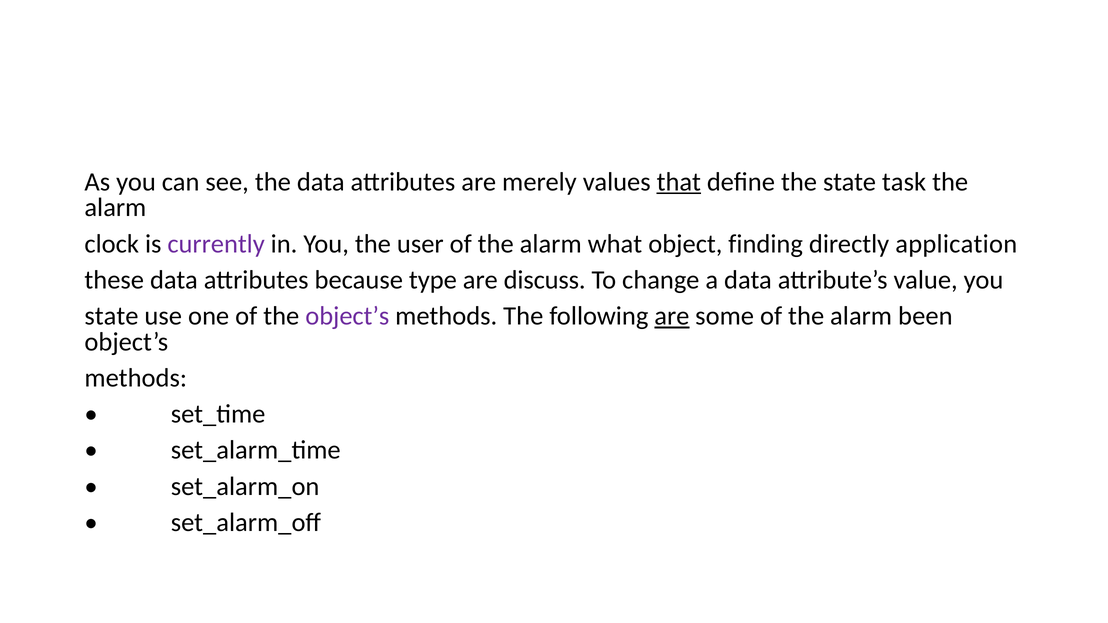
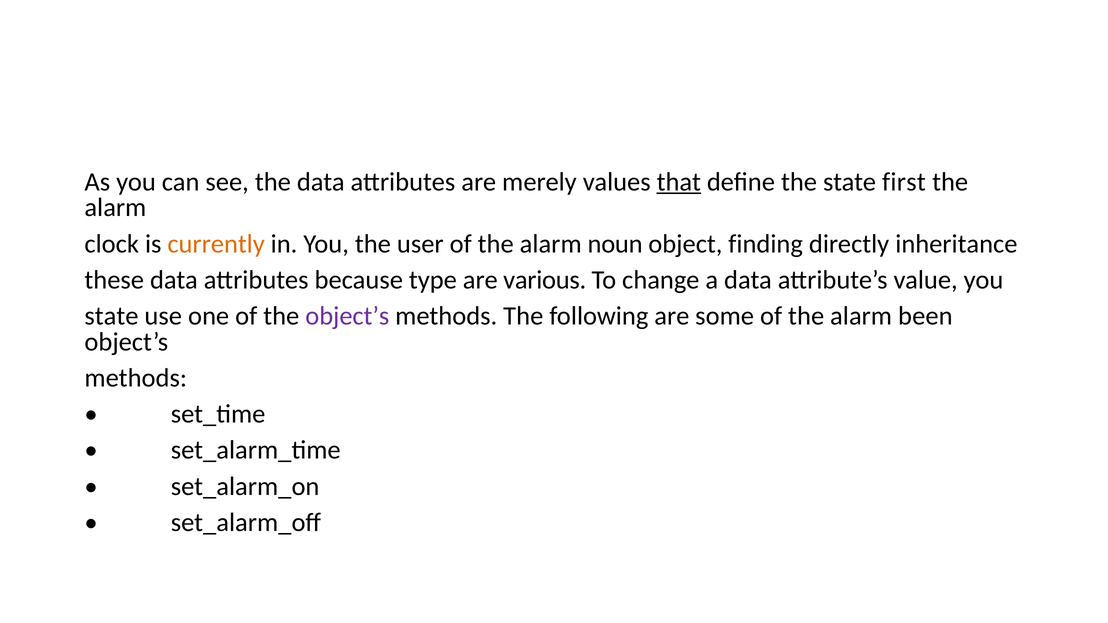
task: task -> first (904, 182)
currently colour: purple -> orange (216, 244)
what: what -> noun (615, 244)
application: application -> inheritance (956, 244)
discuss: discuss -> various (545, 280)
are underline: present -> none (672, 316)
